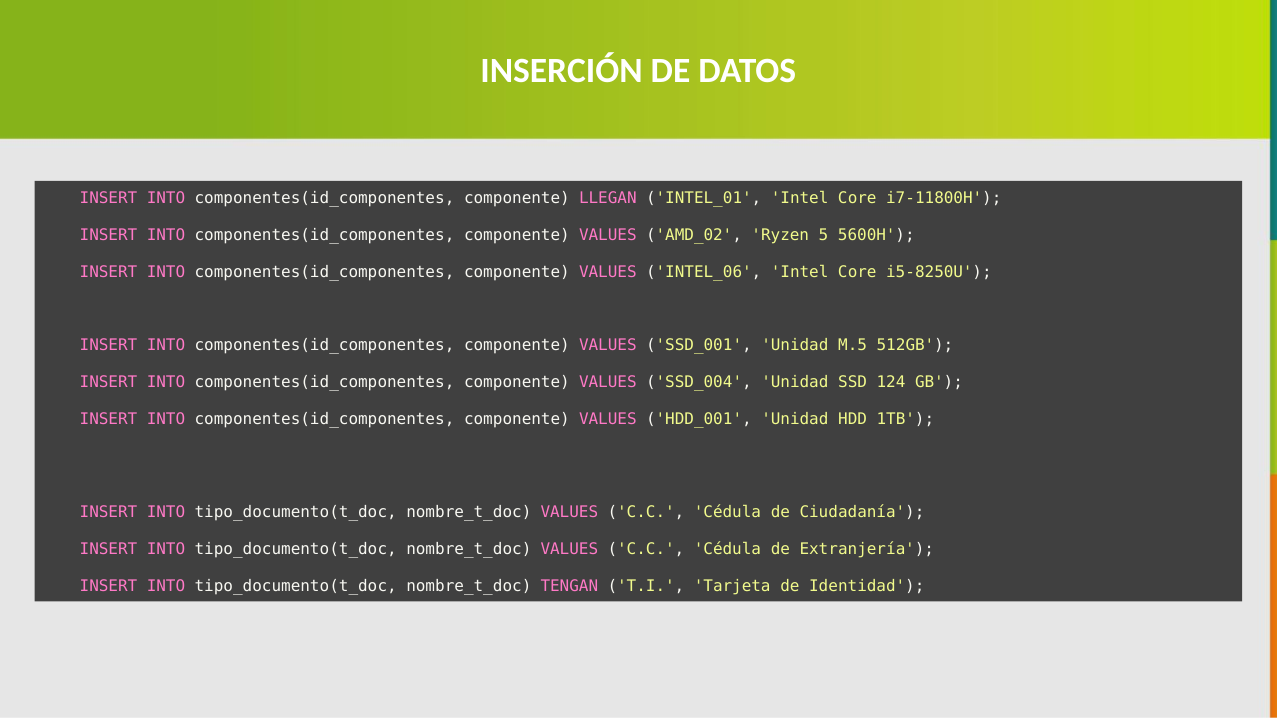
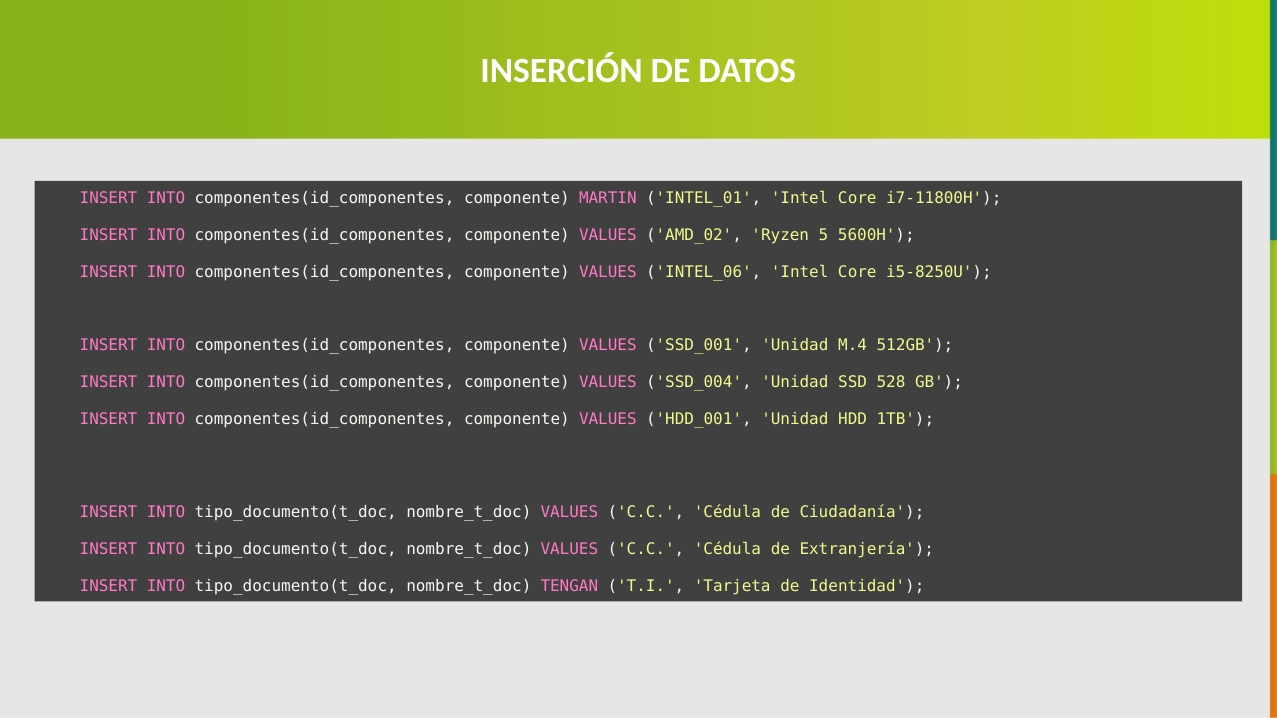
LLEGAN: LLEGAN -> MARTIN (608, 198)
M.5: M.5 -> M.4 (853, 346)
124: 124 -> 528 (891, 383)
